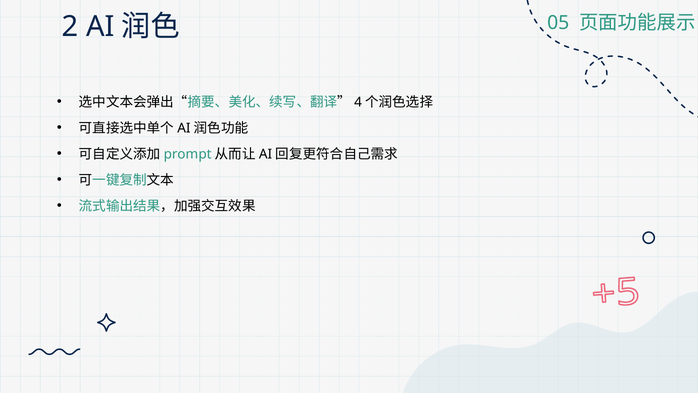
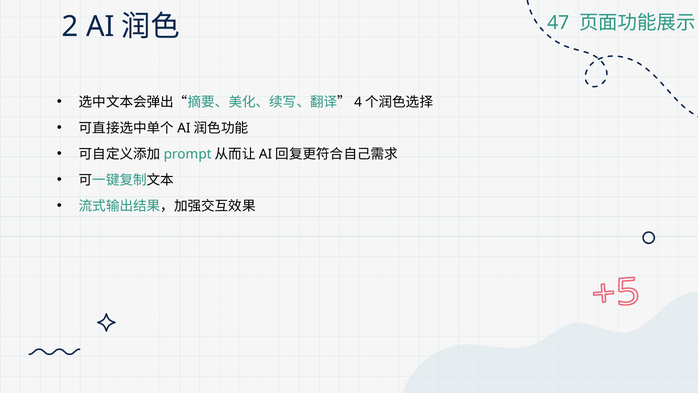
05: 05 -> 47 (558, 23)
